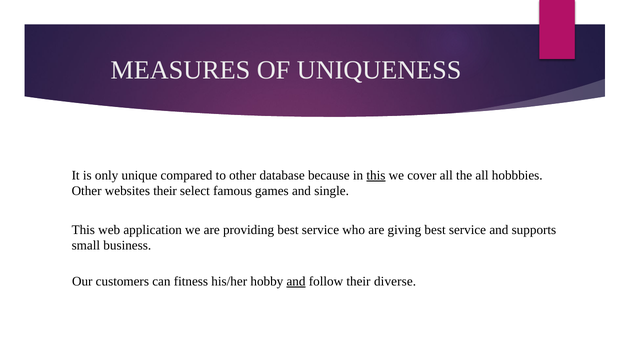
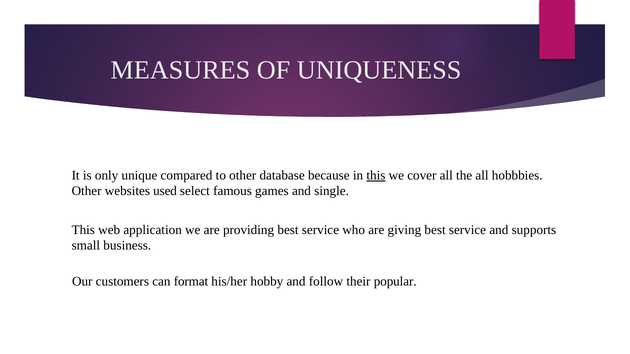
websites their: their -> used (165, 191)
fitness: fitness -> format (191, 282)
and underline: present -> none (296, 282)
diverse: diverse -> popular (395, 282)
